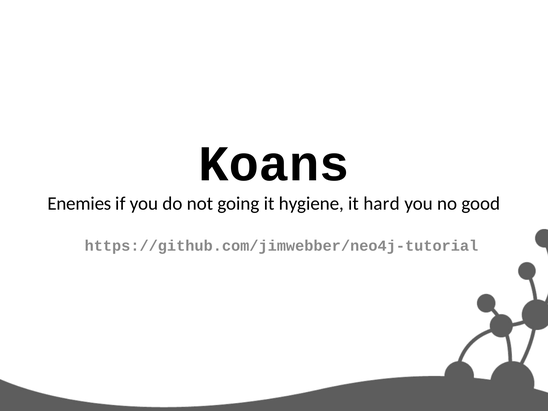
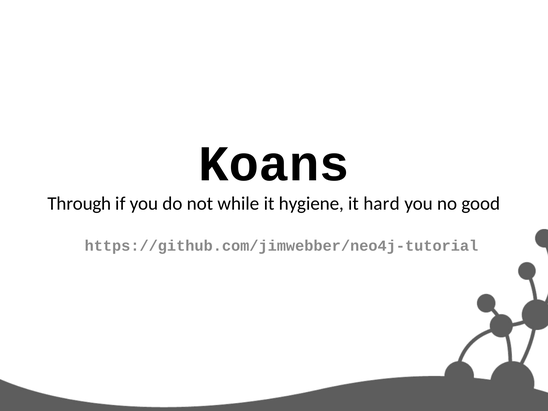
Enemies: Enemies -> Through (79, 203)
going: going -> while (238, 203)
